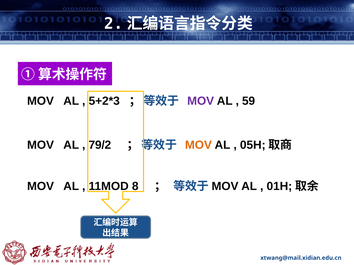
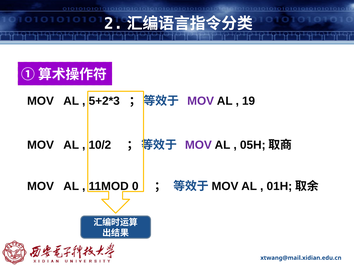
59: 59 -> 19 (249, 101)
79/2: 79/2 -> 10/2 (100, 145)
MOV colour: orange -> purple (198, 145)
8: 8 -> 0 (135, 187)
